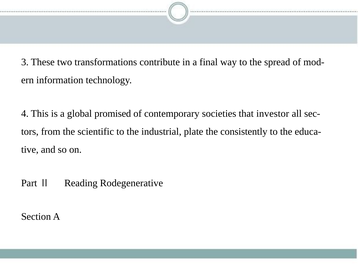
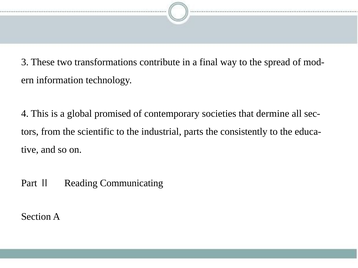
investor: investor -> dermine (273, 114)
plate: plate -> parts (194, 131)
Rodegenerative: Rodegenerative -> Communicating (132, 183)
